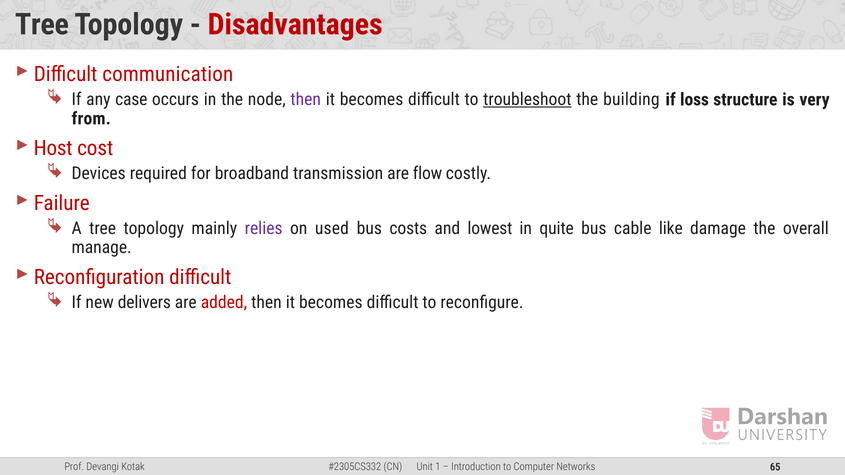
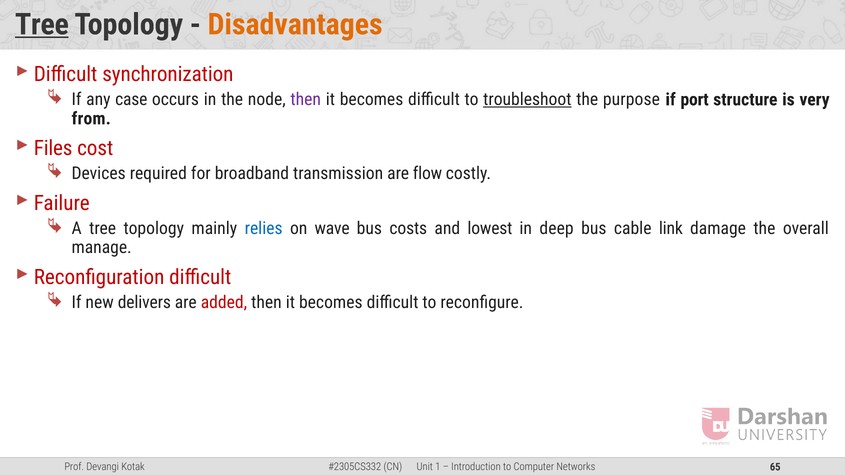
Tree underline: none -> present (42, 24)
Disadvantages colour: red -> orange (295, 24)
communication: communication -> synchronization (168, 74)
building: building -> purpose (631, 100)
loss: loss -> port (695, 100)
Host: Host -> Files (53, 148)
relies colour: purple -> blue (264, 229)
used: used -> wave (332, 229)
quite: quite -> deep (557, 229)
like: like -> link (671, 229)
